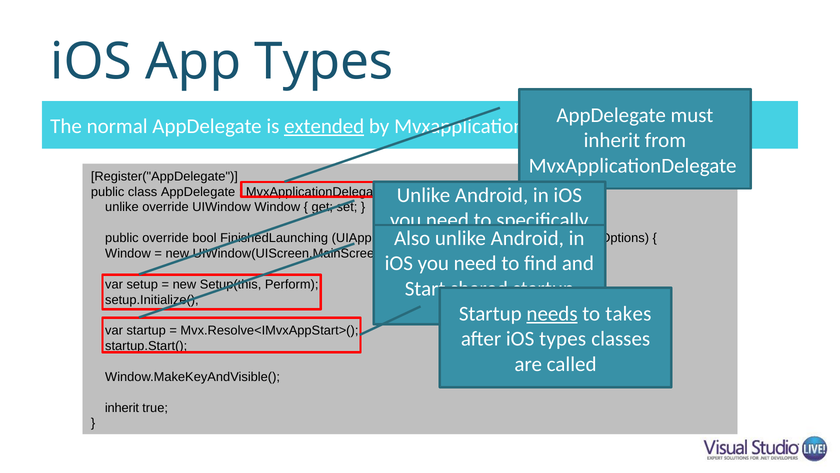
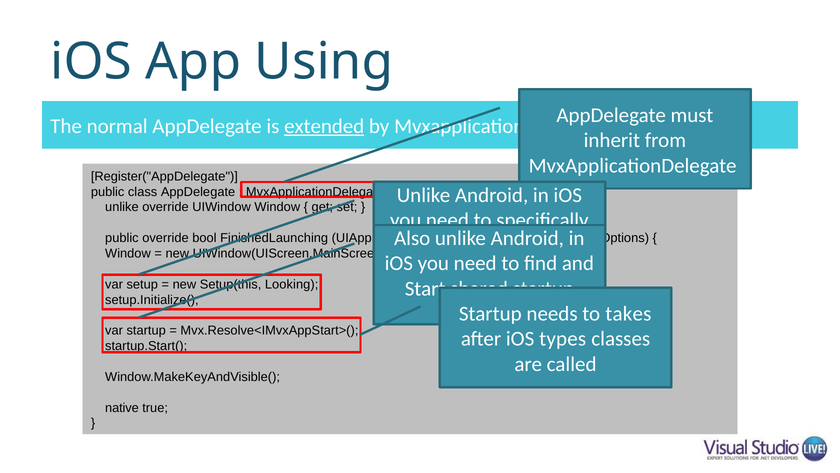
App Types: Types -> Using (324, 62)
Perform: Perform -> Looking (292, 284)
needs underline: present -> none (552, 313)
inherit: inherit -> native (122, 407)
